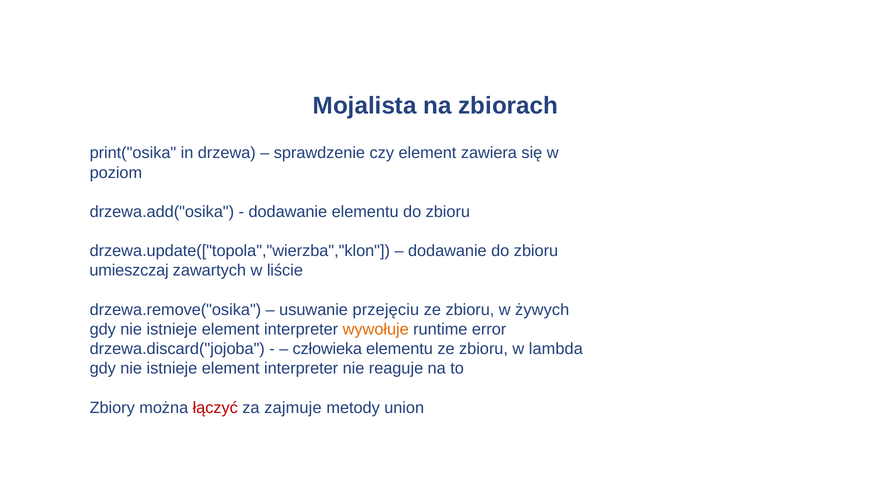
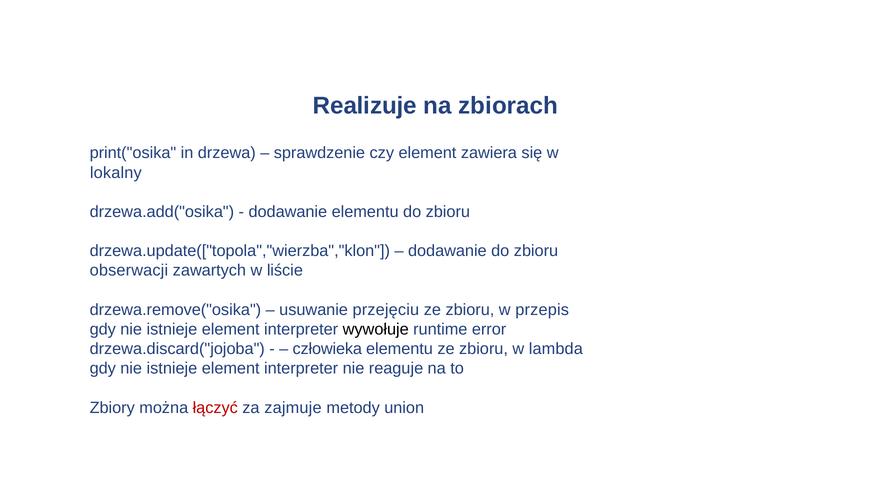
Mojalista: Mojalista -> Realizuje (365, 106)
poziom: poziom -> lokalny (116, 173)
umieszczaj: umieszczaj -> obserwacji (129, 271)
żywych: żywych -> przepis (542, 310)
wywołuje colour: orange -> black (376, 330)
